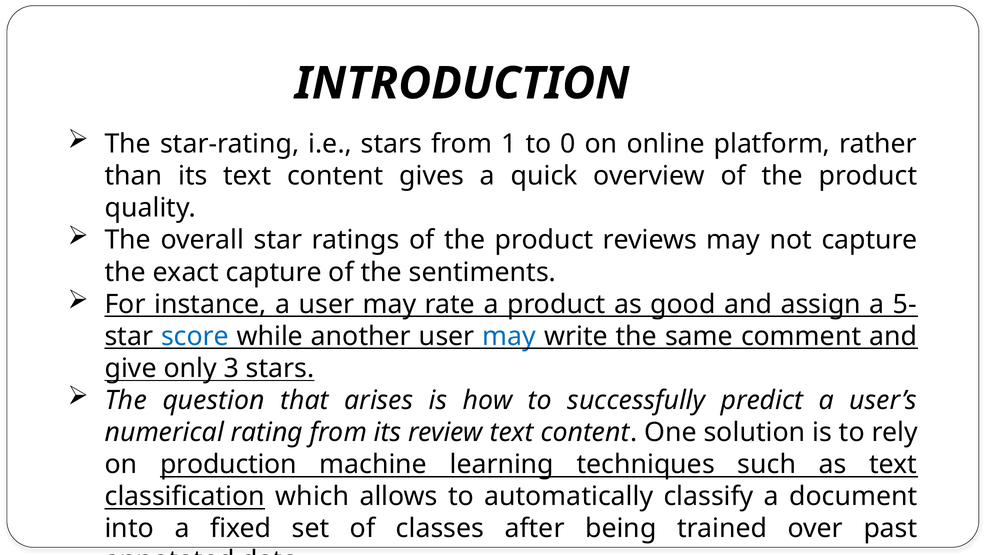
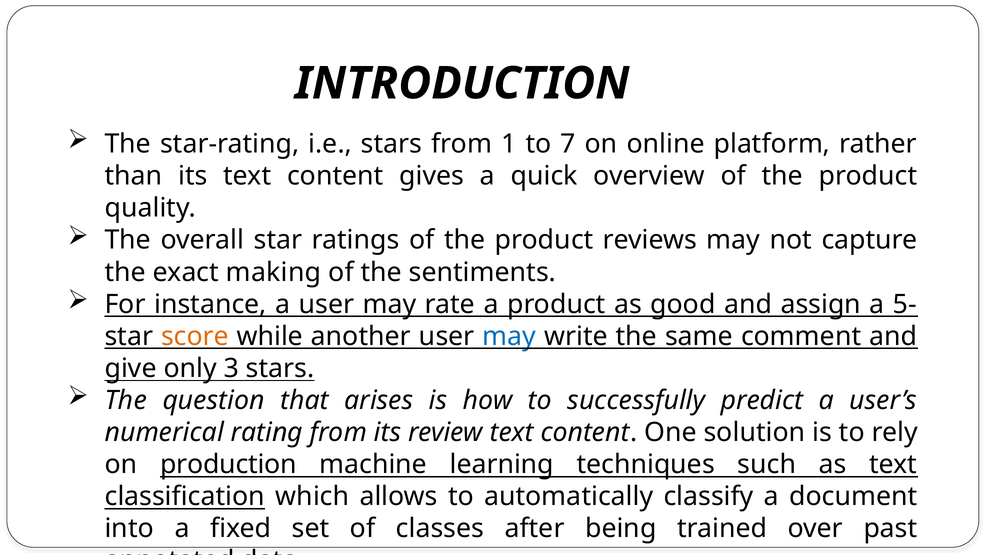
0: 0 -> 7 (568, 144)
exact capture: capture -> making (274, 272)
score colour: blue -> orange (195, 336)
